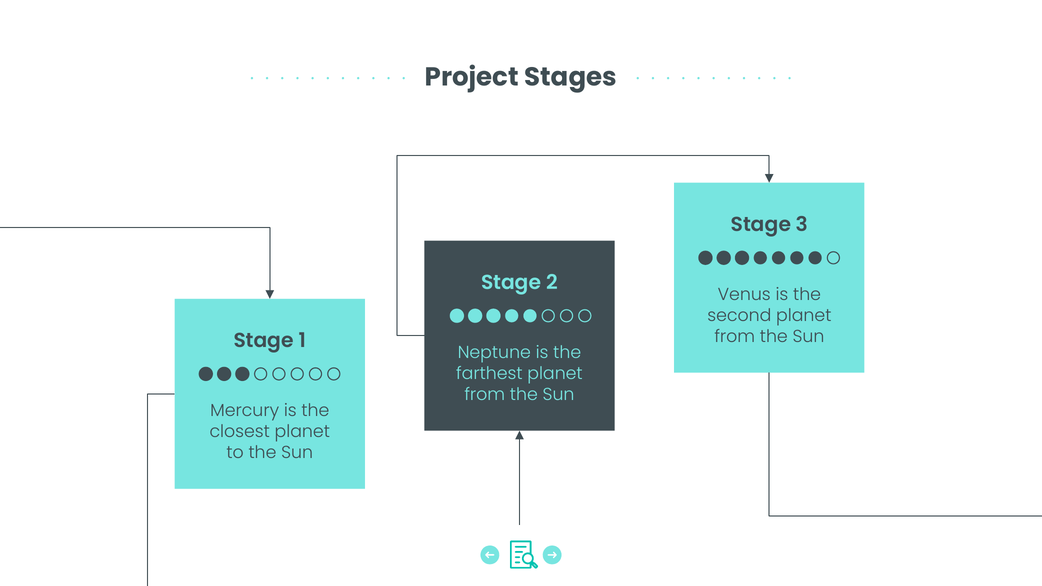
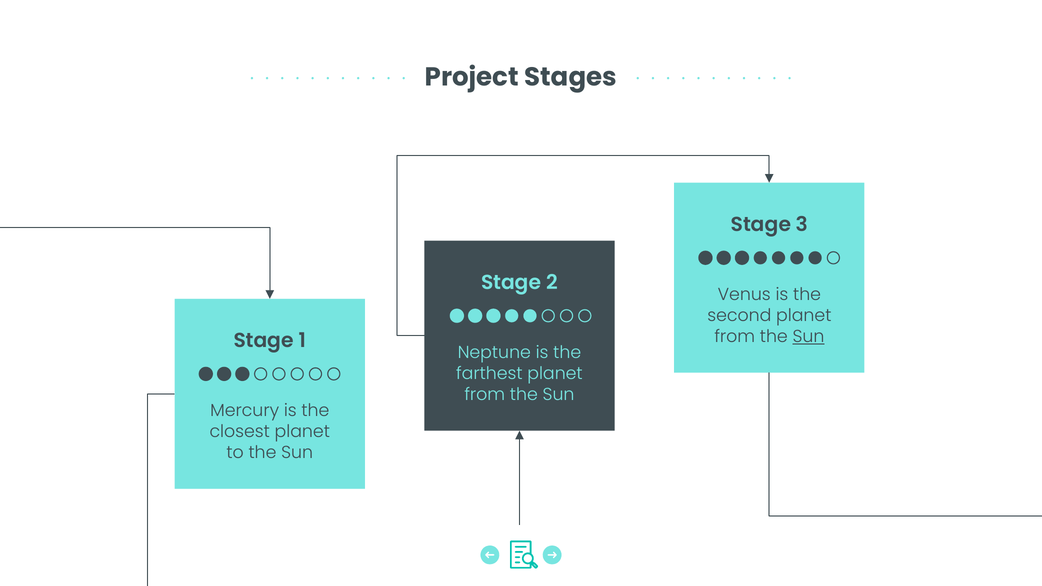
Sun underline: none -> present (808, 336)
